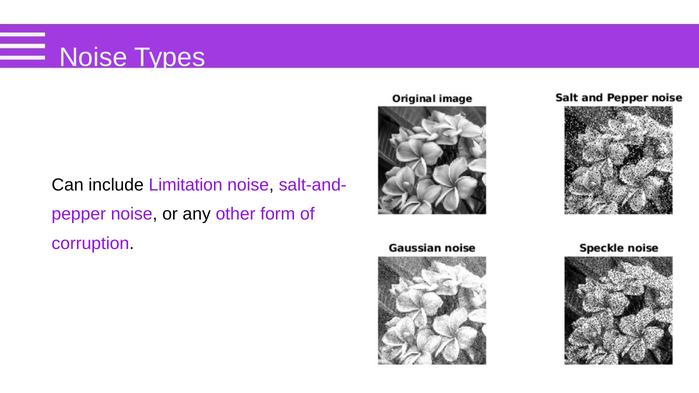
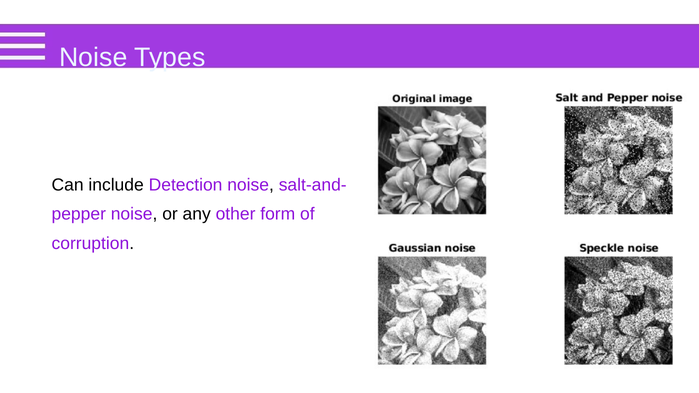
Limitation: Limitation -> Detection (186, 185)
